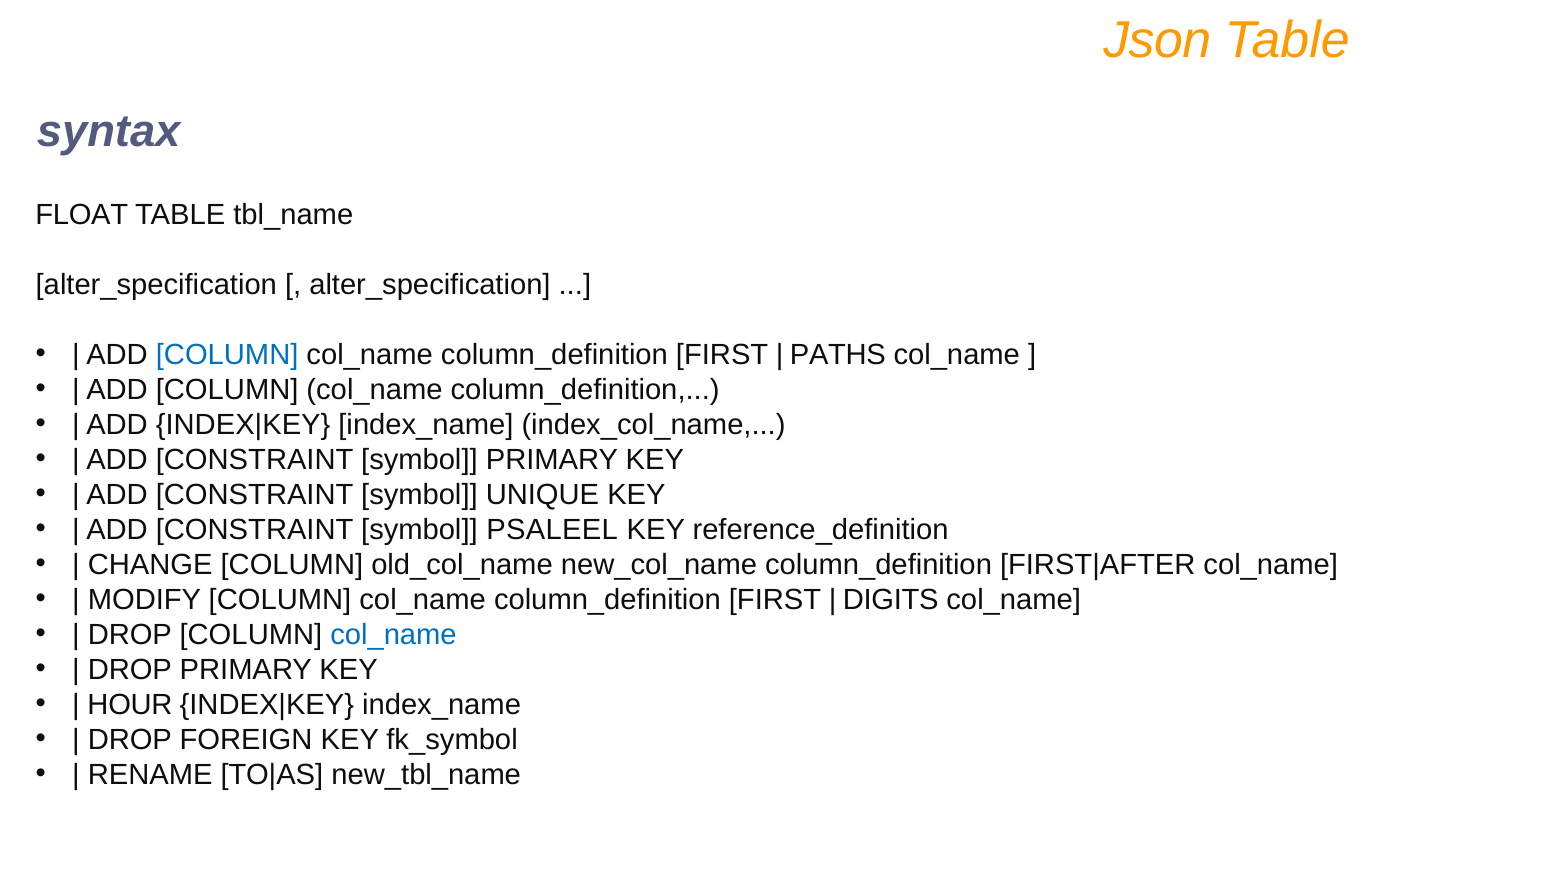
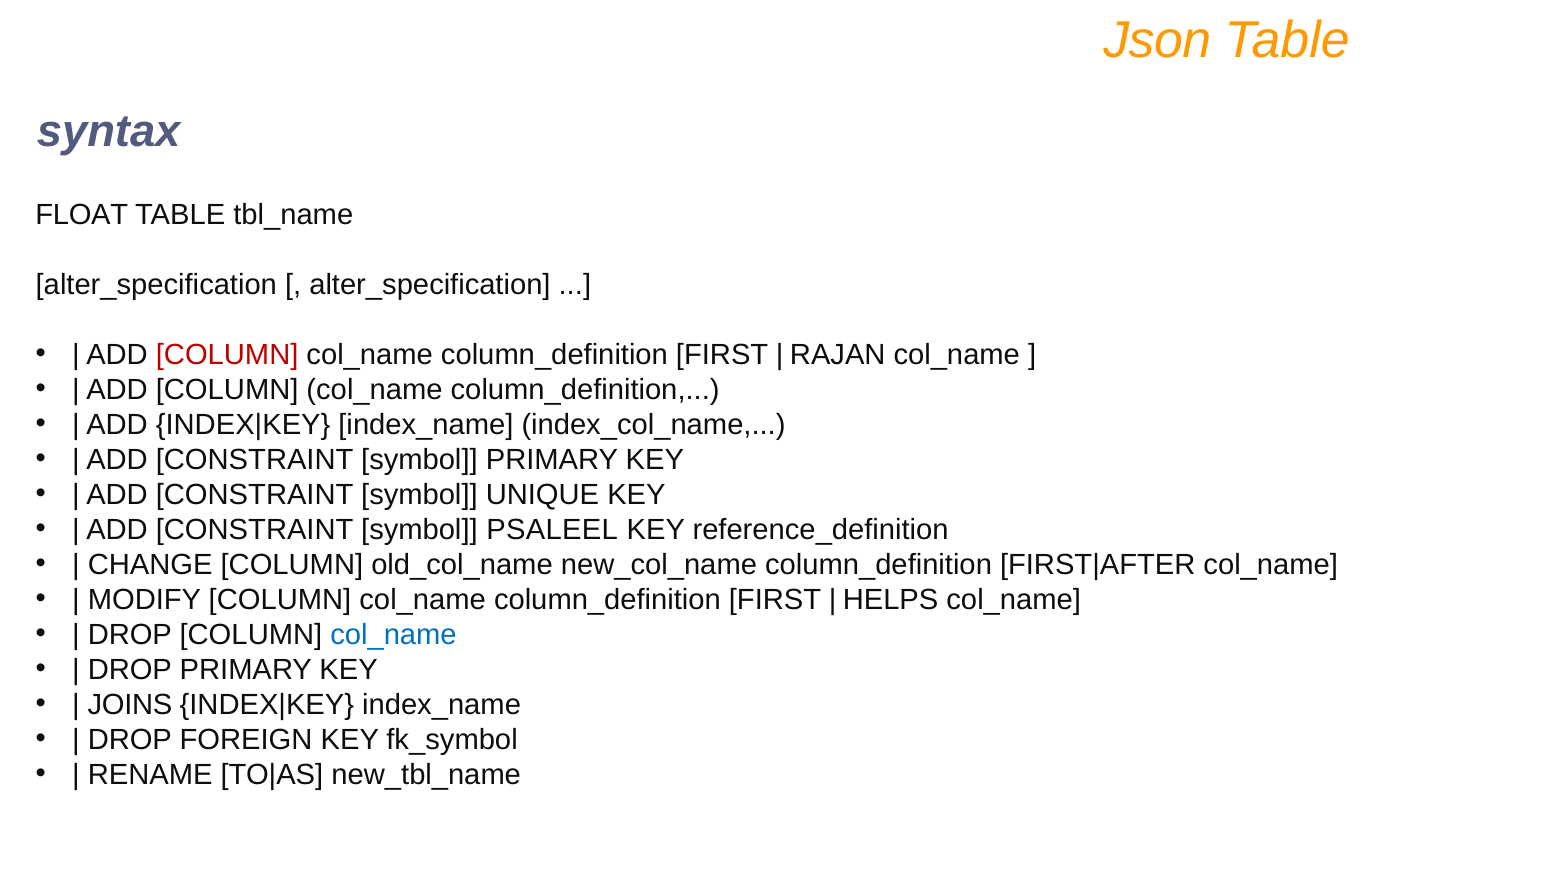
COLUMN colour: blue -> red (227, 355)
PATHS: PATHS -> RAJAN (838, 355)
DIGITS: DIGITS -> HELPS (891, 600)
HOUR: HOUR -> JOINS (130, 705)
